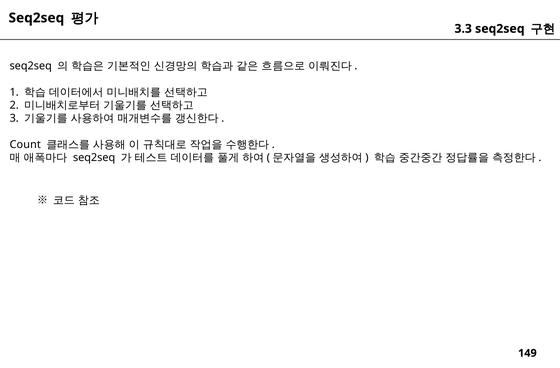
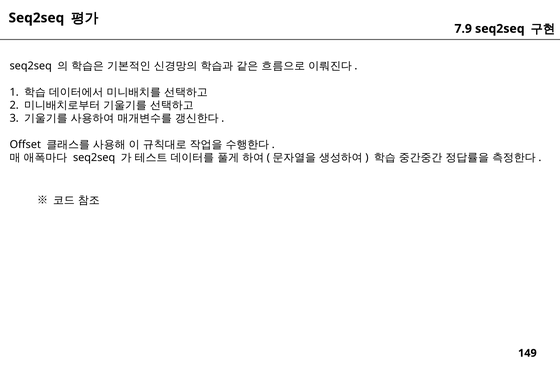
3.3: 3.3 -> 7.9 (463, 29)
Count: Count -> Offset (25, 144)
